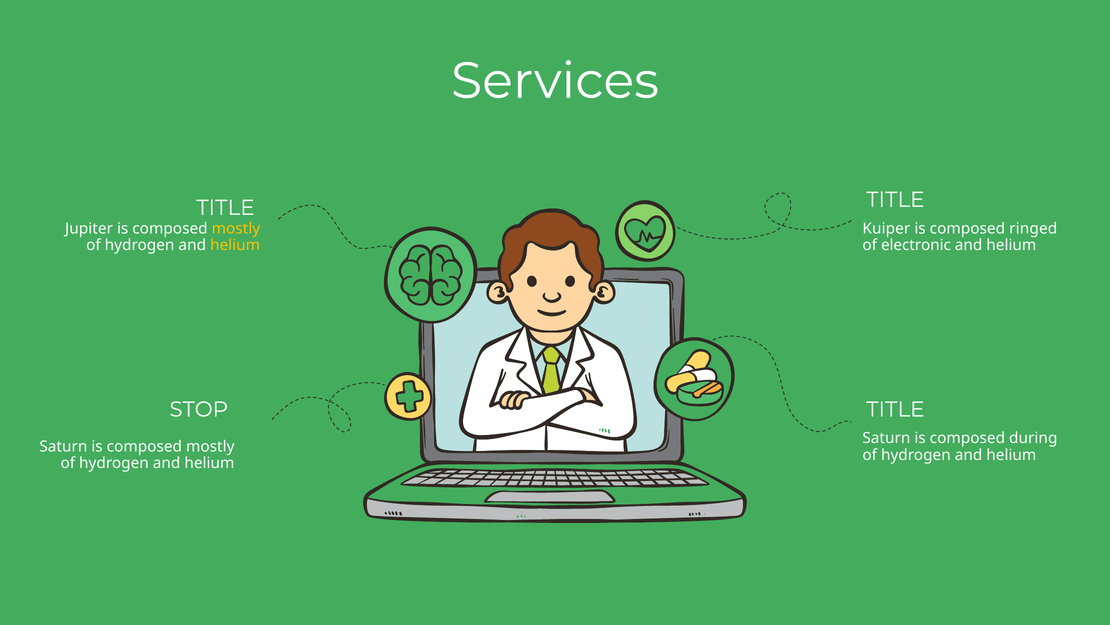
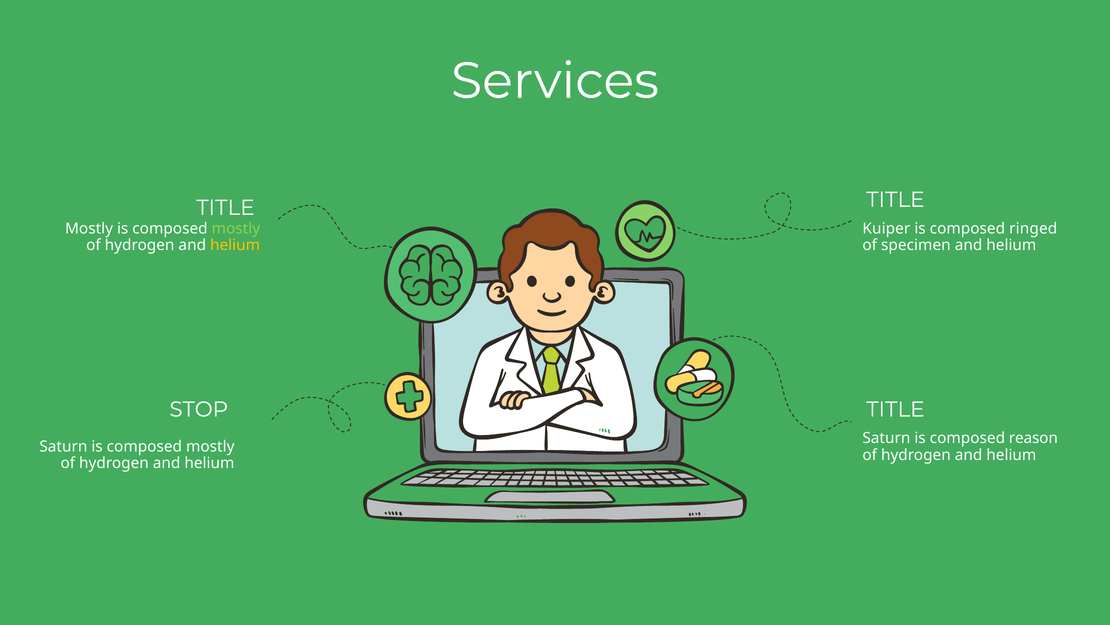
Jupiter: Jupiter -> Mostly (89, 228)
mostly colour: yellow -> light green (236, 228)
electronic: electronic -> specimen (916, 245)
during: during -> reason (1033, 438)
